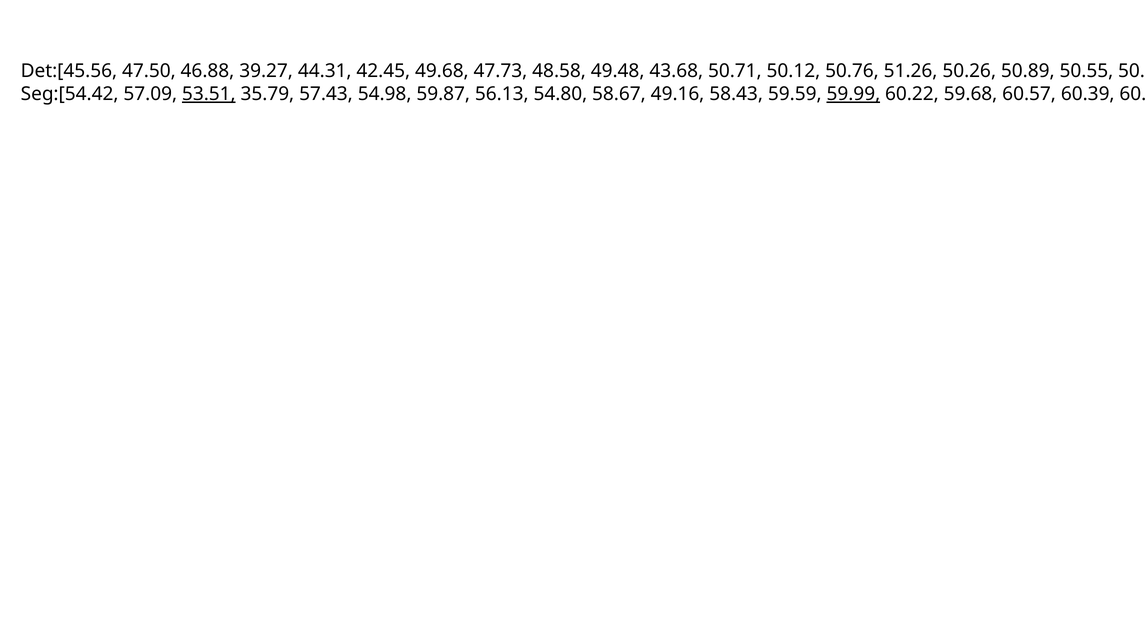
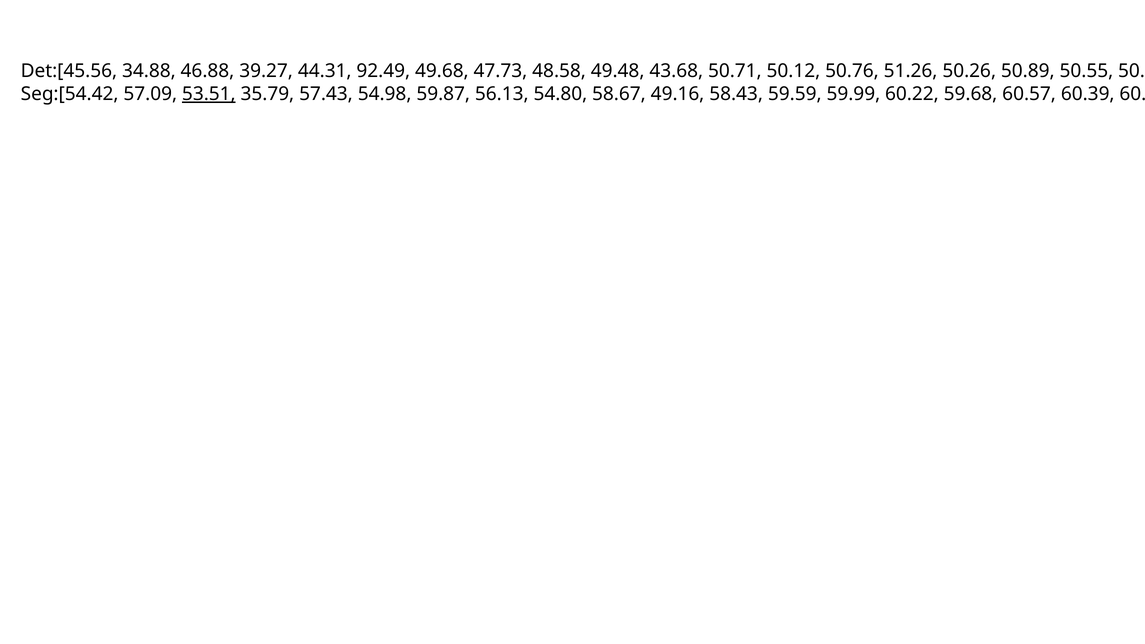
47.50: 47.50 -> 34.88 (149, 71)
42.45: 42.45 -> 92.49 (383, 71)
59.99 underline: present -> none (853, 94)
